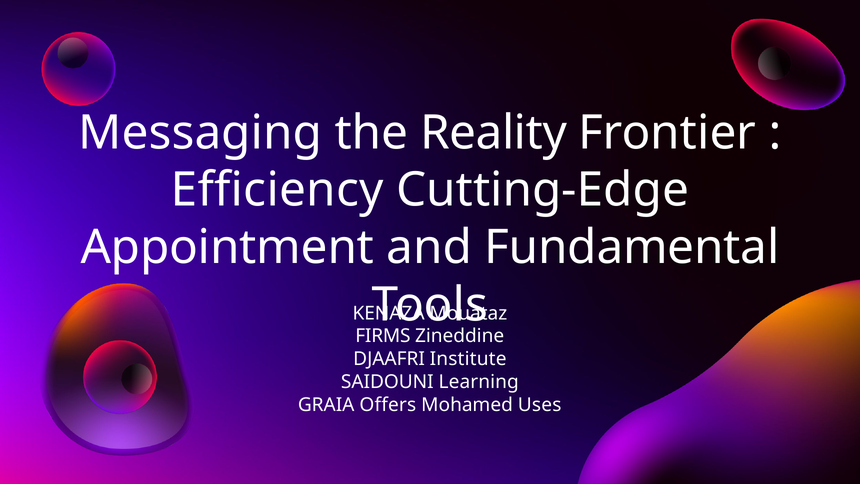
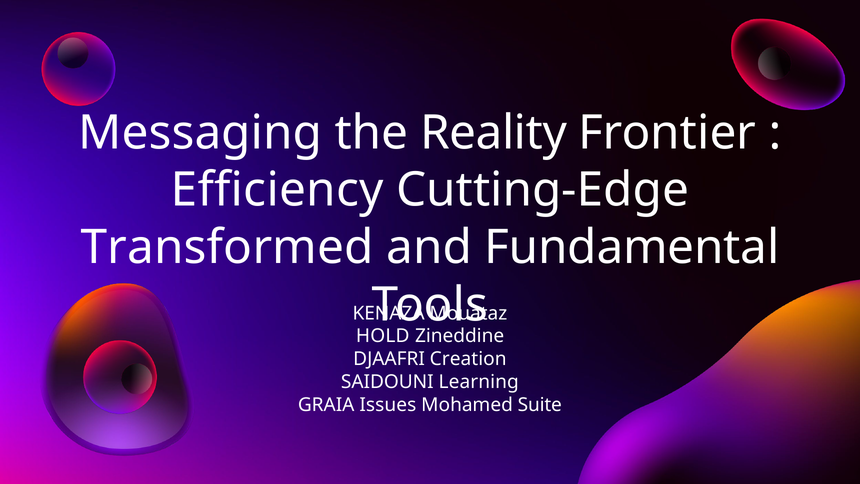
Appointment: Appointment -> Transformed (227, 247)
FIRMS: FIRMS -> HOLD (383, 336)
Institute: Institute -> Creation (468, 359)
Offers: Offers -> Issues (388, 405)
Uses: Uses -> Suite (540, 405)
